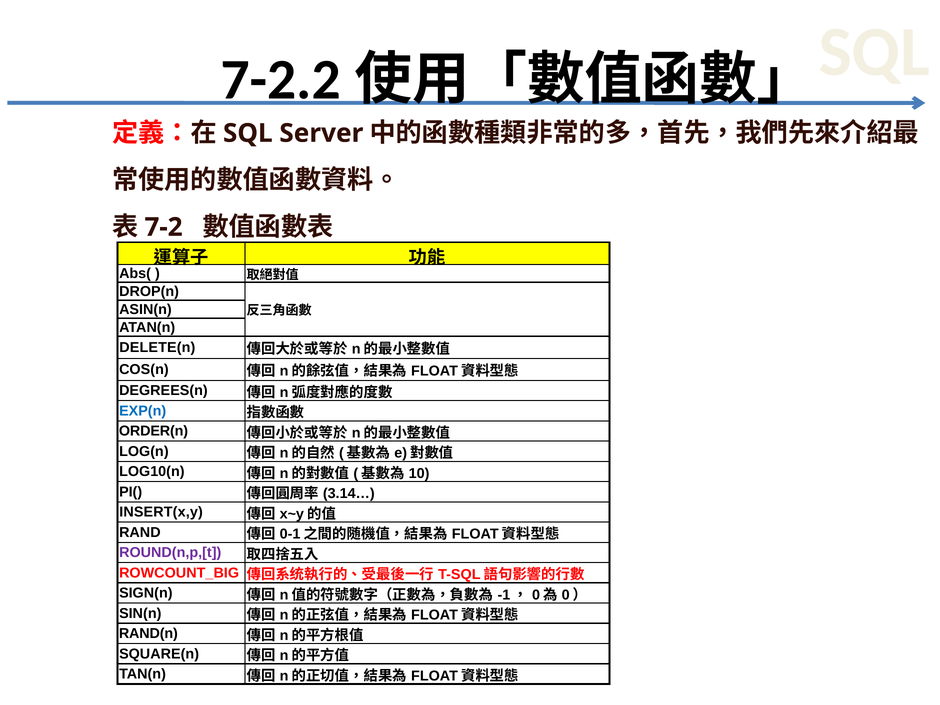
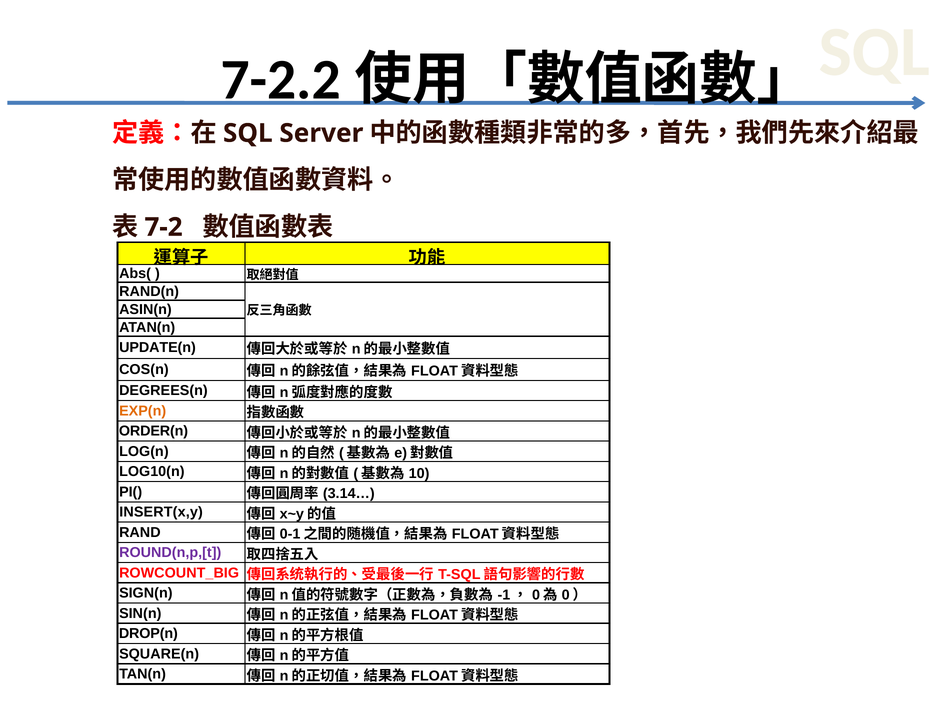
DROP(n: DROP(n -> RAND(n (149, 292)
DELETE(n: DELETE(n -> UPDATE(n (157, 348)
EXP(n colour: blue -> orange (143, 411)
RAND(n: RAND(n -> DROP(n (148, 634)
